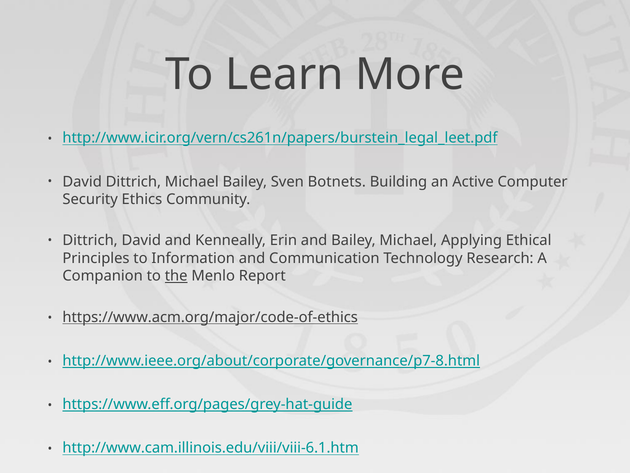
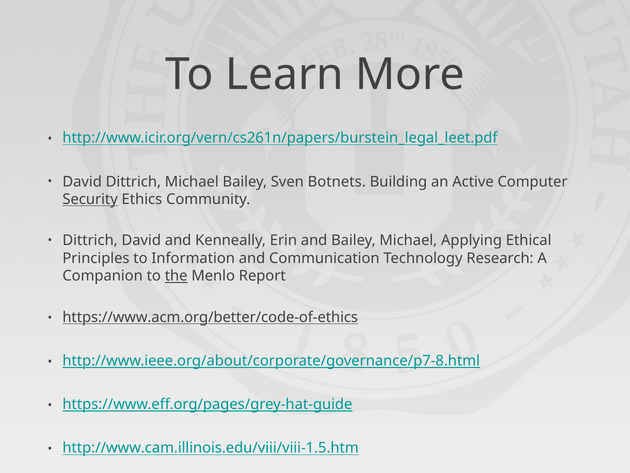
Security underline: none -> present (90, 199)
https://www.acm.org/major/code-of-ethics: https://www.acm.org/major/code-of-ethics -> https://www.acm.org/better/code-of-ethics (210, 317)
http://www.cam.illinois.edu/viii/viii-6.1.htm: http://www.cam.illinois.edu/viii/viii-6.1.htm -> http://www.cam.illinois.edu/viii/viii-1.5.htm (211, 447)
